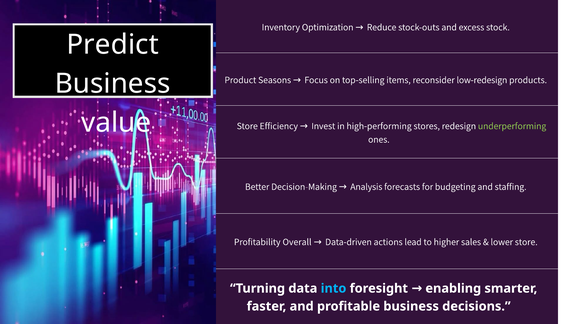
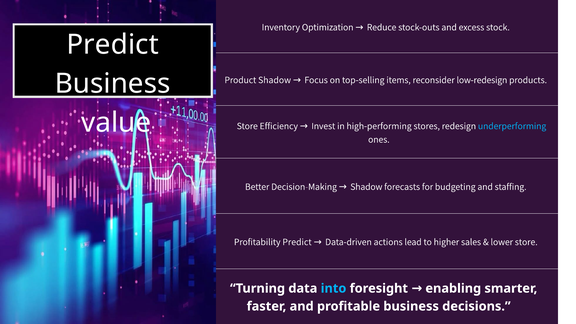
Seasons: Seasons -> Shadow (275, 80)
underperforming colour: light green -> light blue (512, 126)
Decision-Making Analysis: Analysis -> Shadow (366, 187)
Overall: Overall -> Predict (297, 242)
